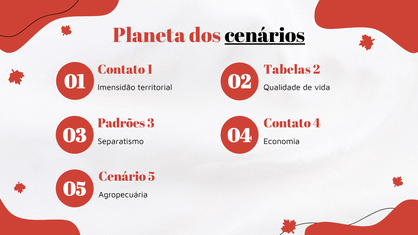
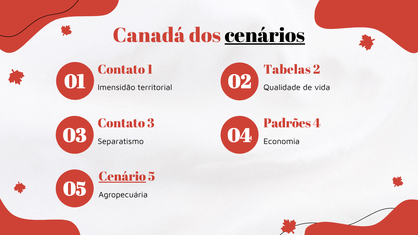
Planeta: Planeta -> Canadá (149, 35)
Contato: Contato -> Padrões (287, 123)
Padrões: Padrões -> Contato (121, 123)
Cenário underline: none -> present (122, 177)
